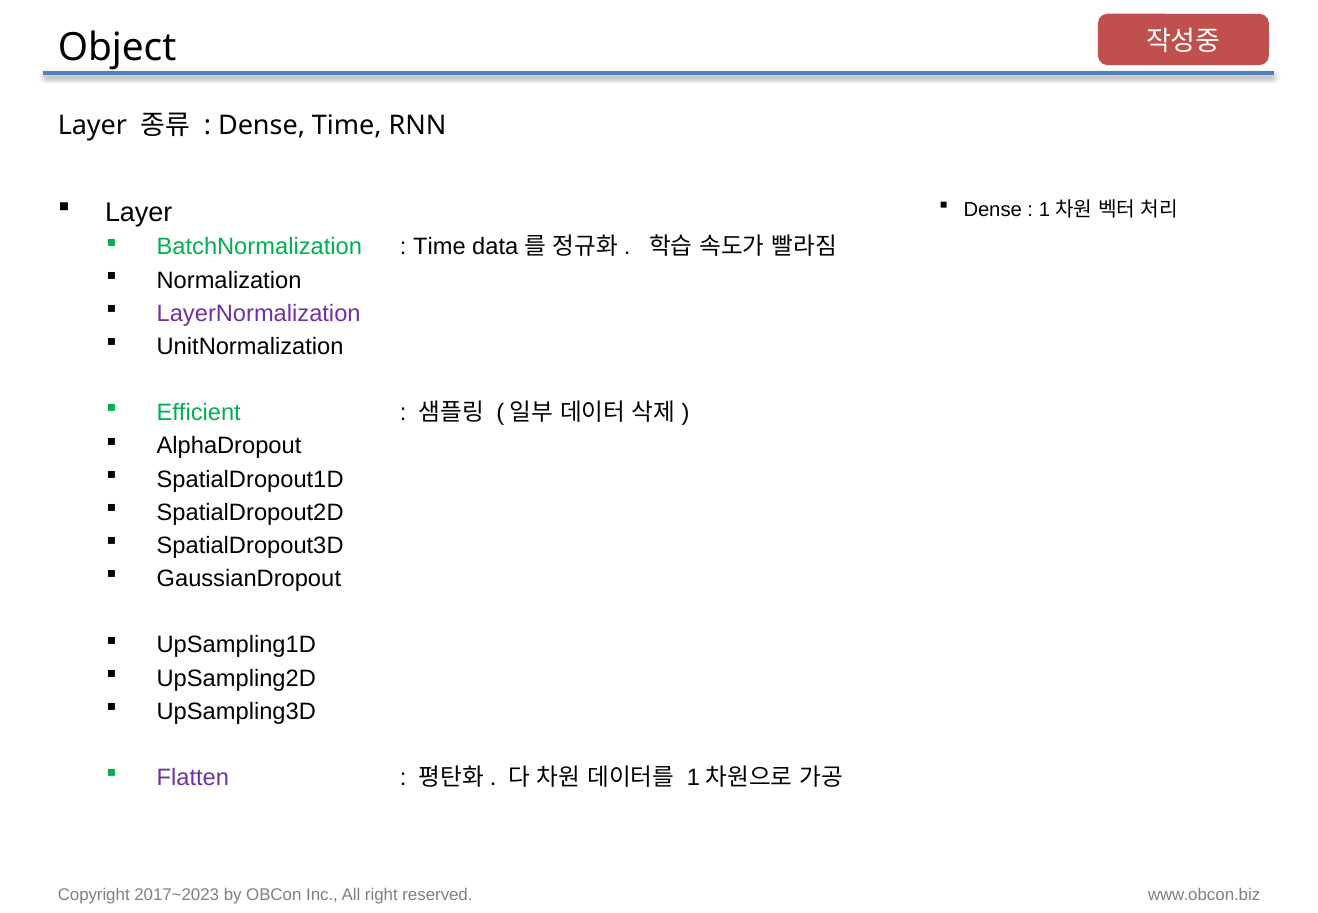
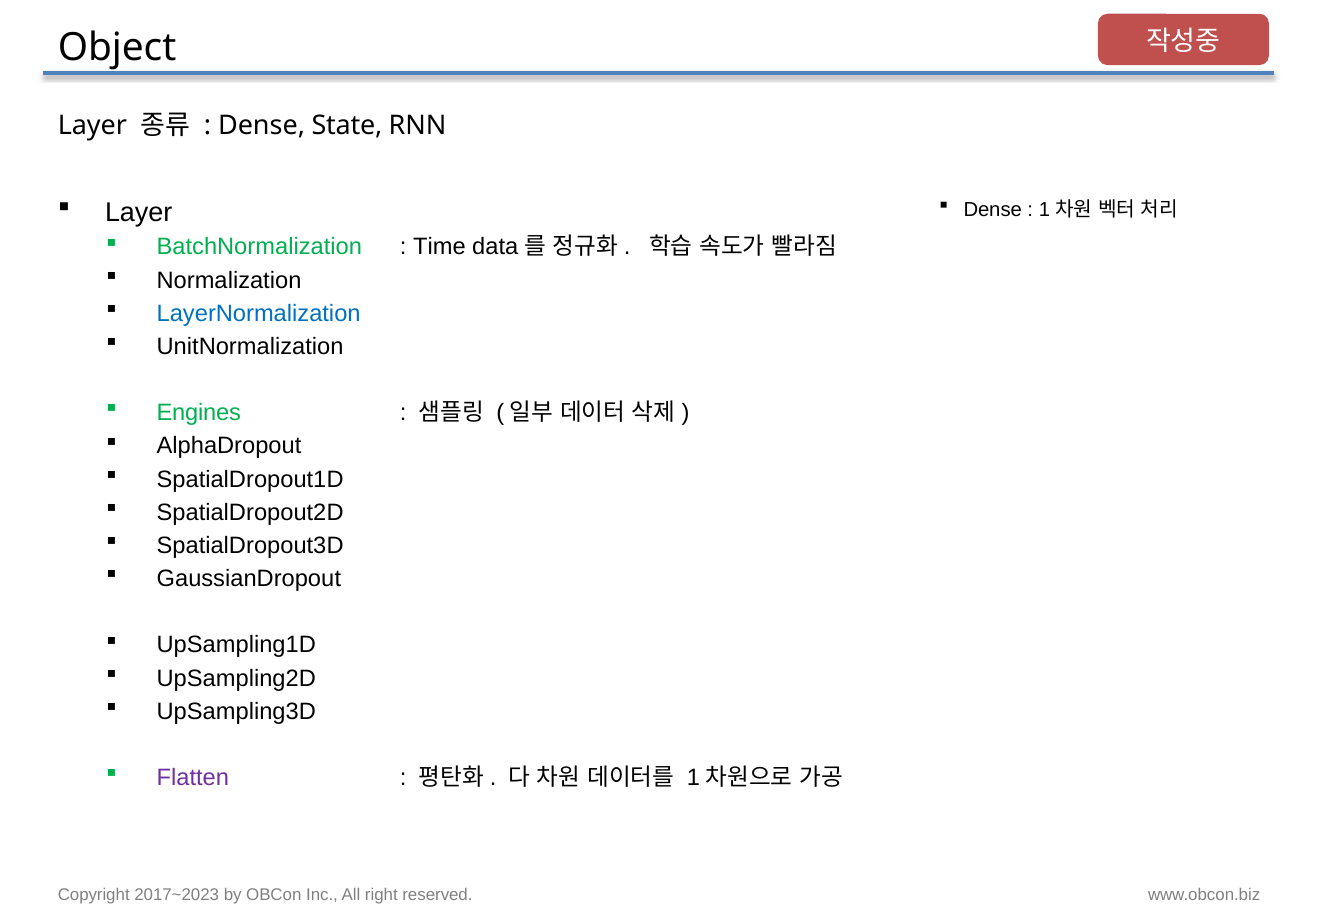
Dense Time: Time -> State (347, 126)
LayerNormalization colour: purple -> blue (259, 313)
Efficient: Efficient -> Engines (199, 413)
